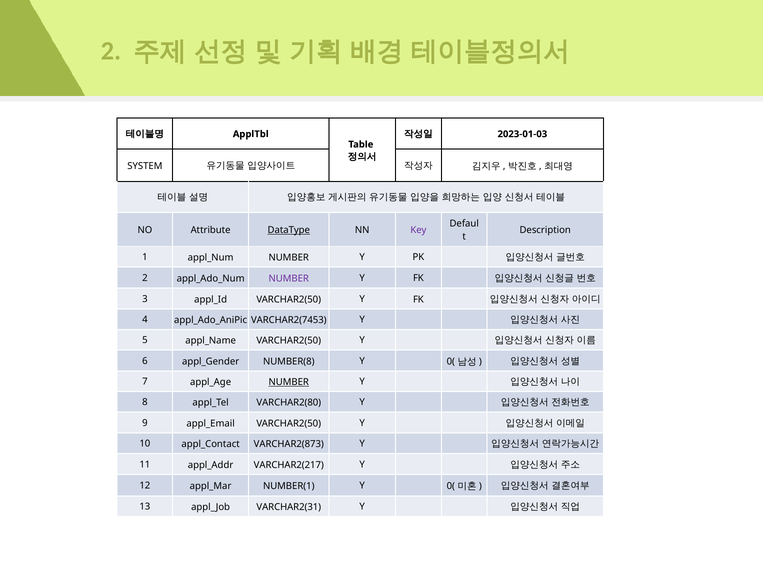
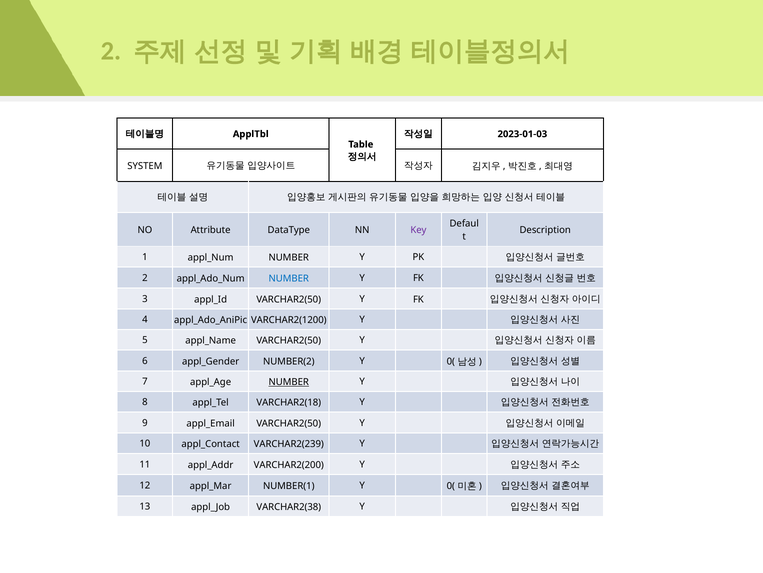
DataType underline: present -> none (289, 230)
NUMBER colour: purple -> blue (289, 278)
VARCHAR2(7453: VARCHAR2(7453 -> VARCHAR2(1200 (289, 320)
NUMBER(8: NUMBER(8 -> NUMBER(2 (289, 361)
VARCHAR2(80: VARCHAR2(80 -> VARCHAR2(18 (289, 402)
VARCHAR2(873: VARCHAR2(873 -> VARCHAR2(239 (289, 443)
VARCHAR2(217: VARCHAR2(217 -> VARCHAR2(200 (289, 464)
VARCHAR2(31: VARCHAR2(31 -> VARCHAR2(38 (289, 506)
